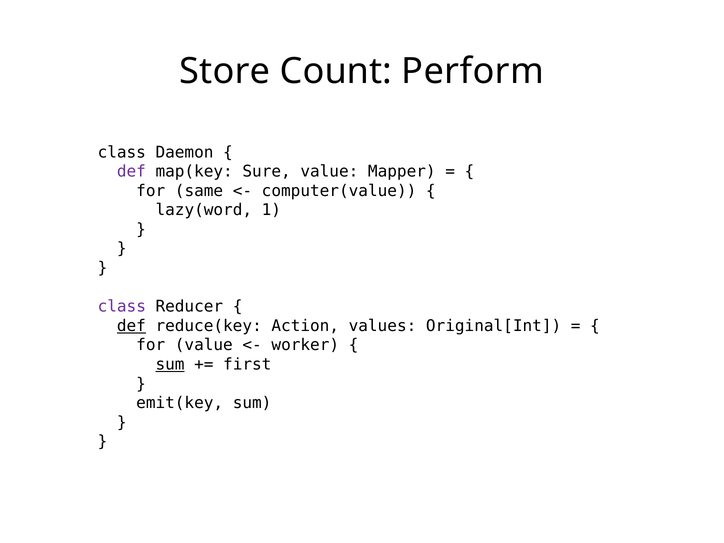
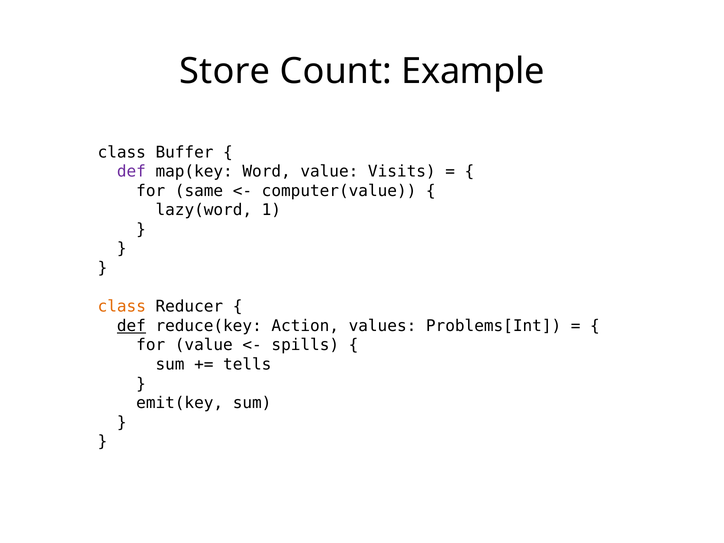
Perform: Perform -> Example (473, 71)
Daemon: Daemon -> Buffer (185, 152)
Sure: Sure -> Word (267, 172)
Mapper: Mapper -> Visits (402, 172)
class colour: purple -> orange (122, 307)
Original[Int: Original[Int -> Problems[Int (494, 326)
worker: worker -> spills (305, 345)
sum underline: present -> none (170, 364)
first: first -> tells (247, 364)
